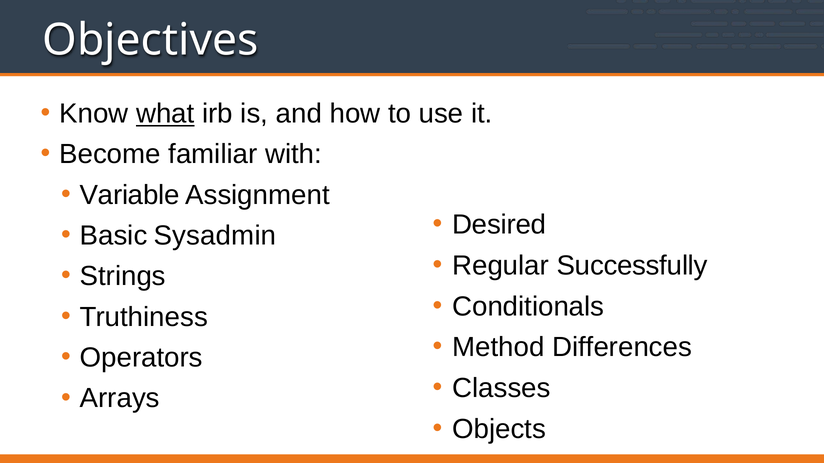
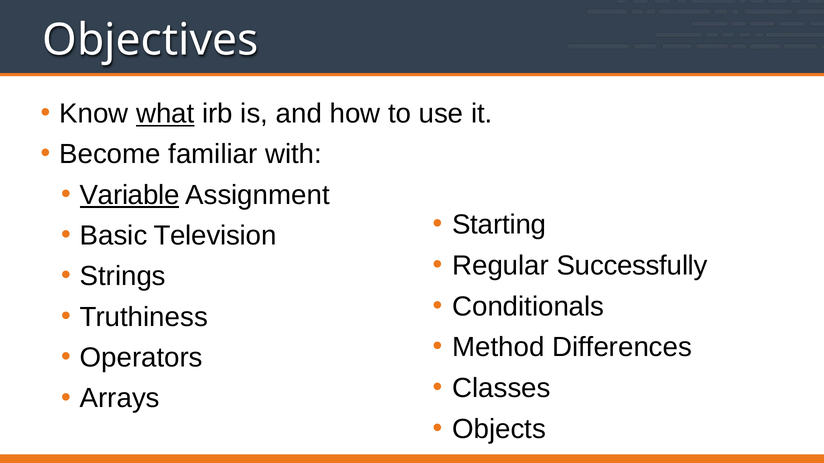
Variable underline: none -> present (130, 195)
Desired: Desired -> Starting (499, 225)
Sysadmin: Sysadmin -> Television (215, 236)
